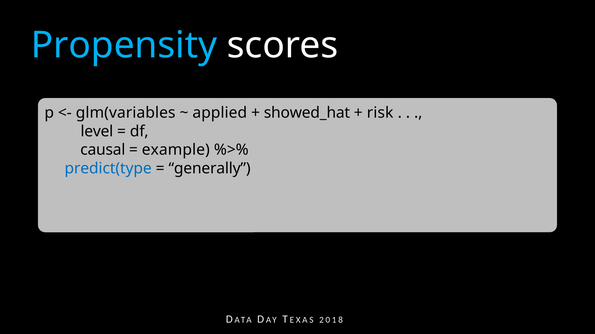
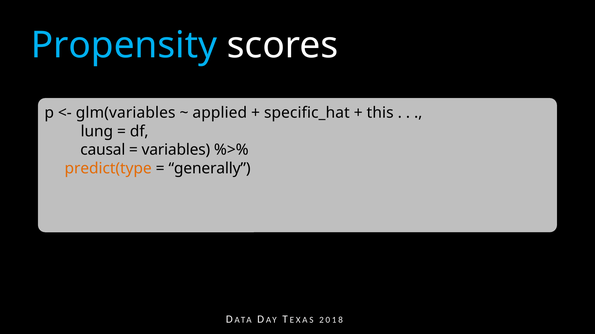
showed_hat: showed_hat -> specific_hat (307, 113)
risk: risk -> this (380, 113)
level: level -> lung (97, 132)
example: example -> variables (176, 150)
predict(type colour: blue -> orange (108, 169)
